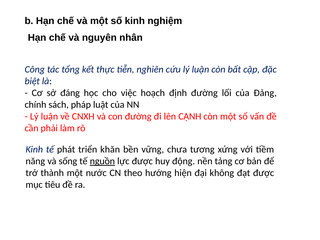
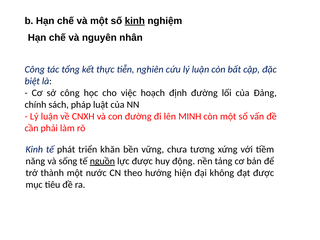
kinh underline: none -> present (135, 21)
sở đáng: đáng -> công (70, 93)
CẠNH: CẠNH -> MINH (190, 116)
